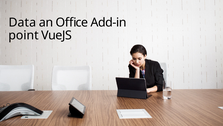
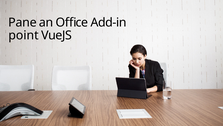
Data: Data -> Pane (22, 22)
